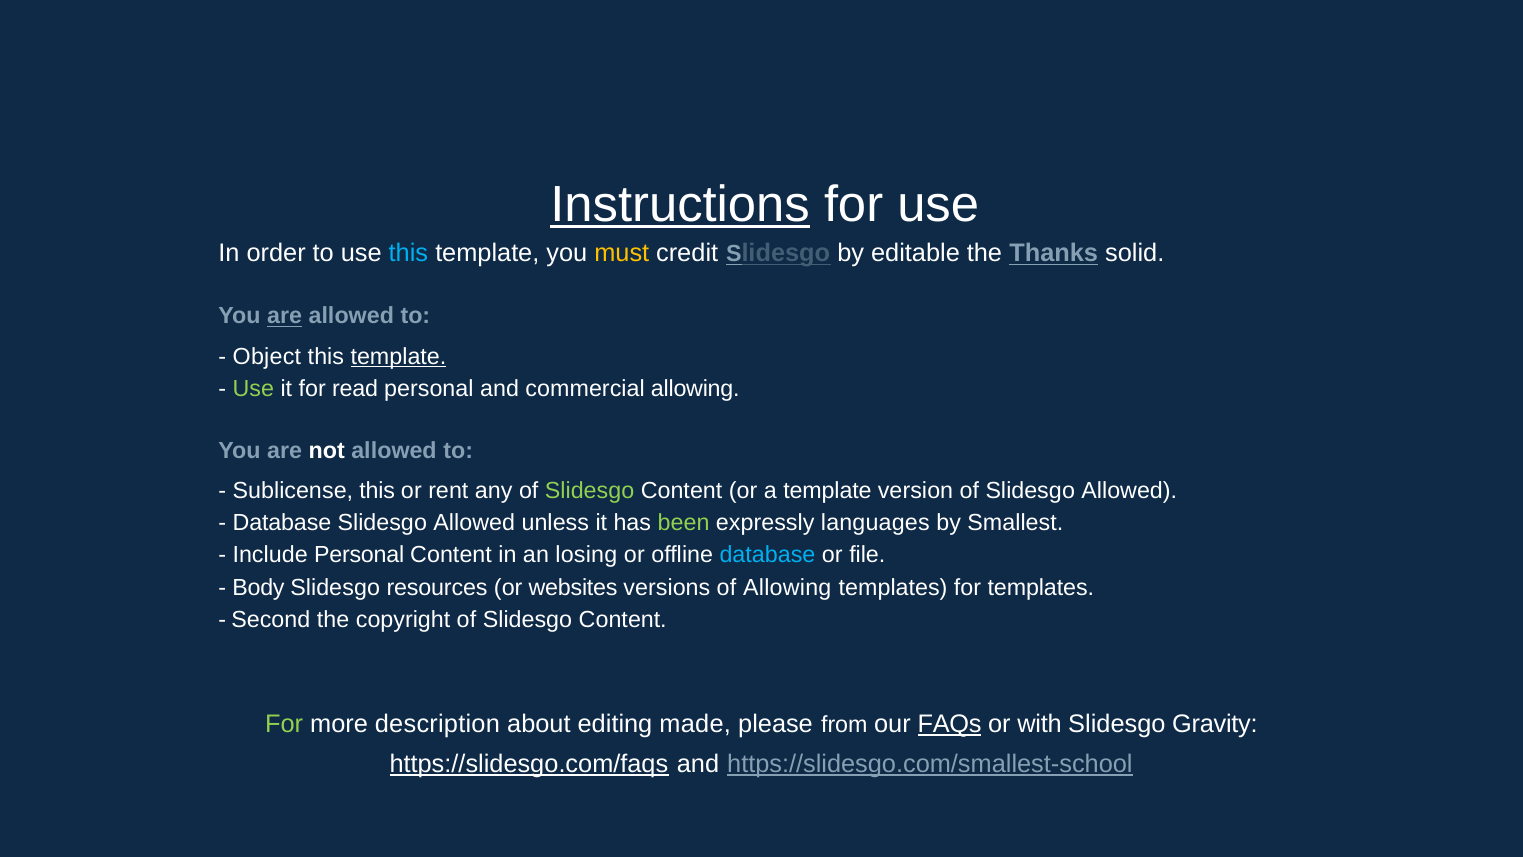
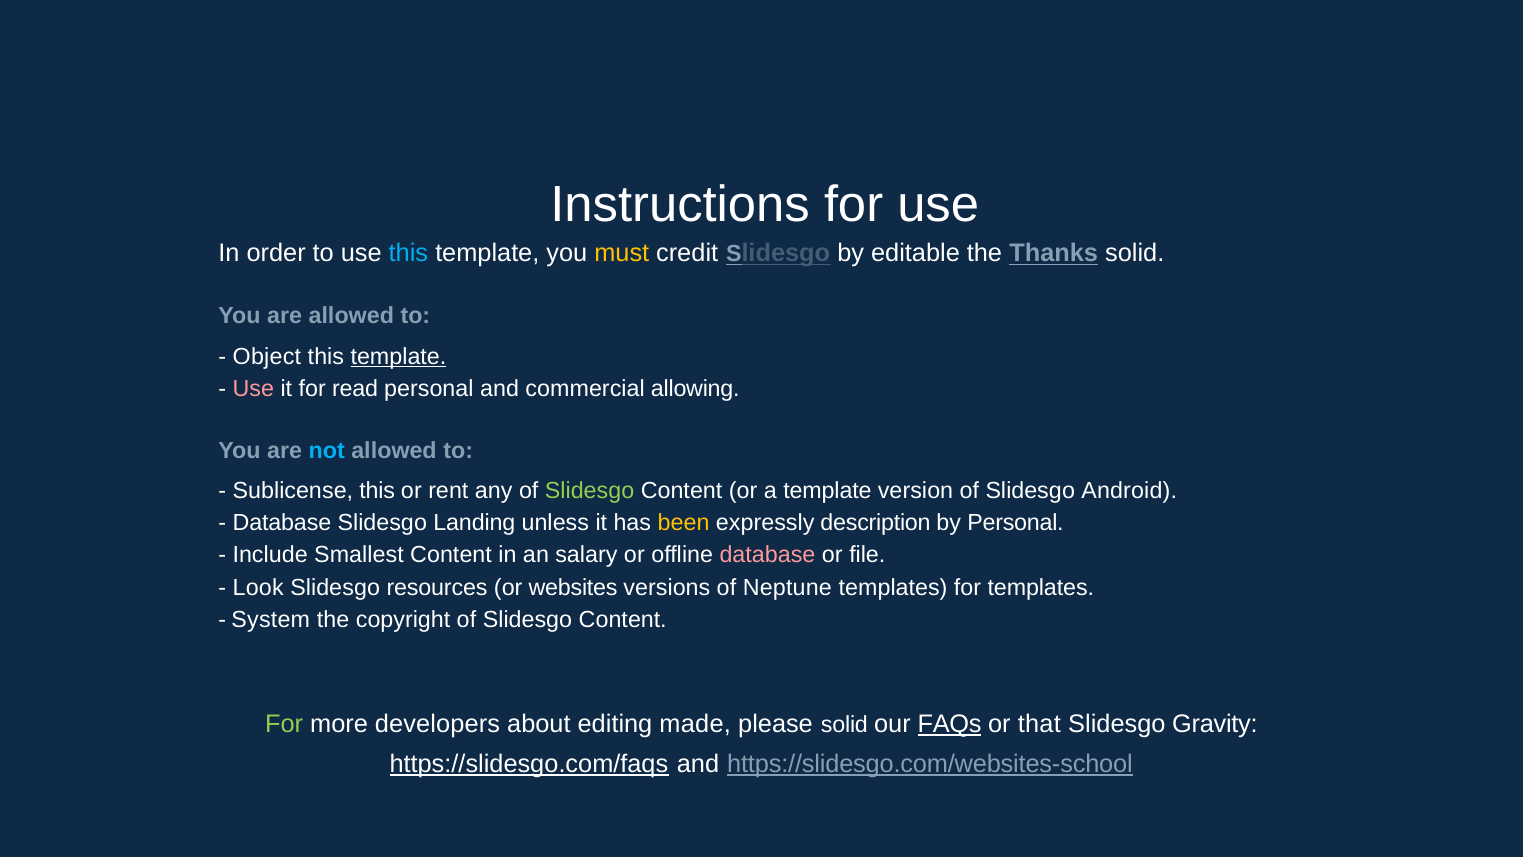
Instructions underline: present -> none (680, 205)
are underline: present -> none (285, 316)
Use colour: light green -> pink (253, 389)
not colour: white -> light blue (327, 450)
of Slidesgo Allowed: Allowed -> Android (1129, 491)
Allowed: Allowed -> Landing (474, 523)
been colour: light green -> yellow (684, 523)
languages: languages -> description (876, 523)
by Smallest: Smallest -> Personal (1015, 523)
Include Personal: Personal -> Smallest (359, 555)
losing: losing -> salary (586, 555)
database colour: light blue -> pink (767, 555)
Body: Body -> Look (258, 587)
of Allowing: Allowing -> Neptune (787, 587)
Second: Second -> System (271, 619)
description: description -> developers (437, 724)
please from: from -> solid (844, 724)
with: with -> that (1039, 724)
https://slidesgo.com/smallest-school: https://slidesgo.com/smallest-school -> https://slidesgo.com/websites-school (930, 764)
